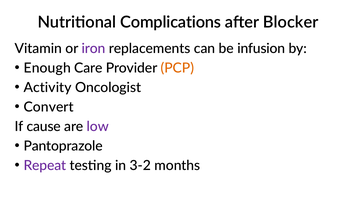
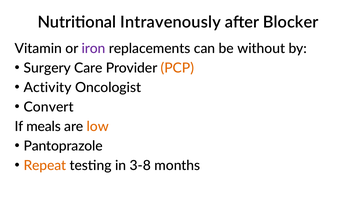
Complications: Complications -> Intravenously (170, 22)
infusion: infusion -> without (261, 49)
Enough: Enough -> Surgery (47, 68)
cause: cause -> meals (44, 126)
low colour: purple -> orange (98, 126)
Repeat colour: purple -> orange (45, 165)
3-2: 3-2 -> 3-8 (140, 165)
